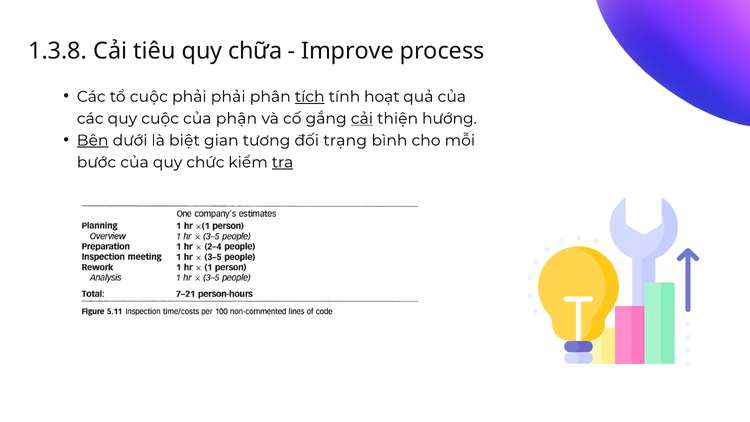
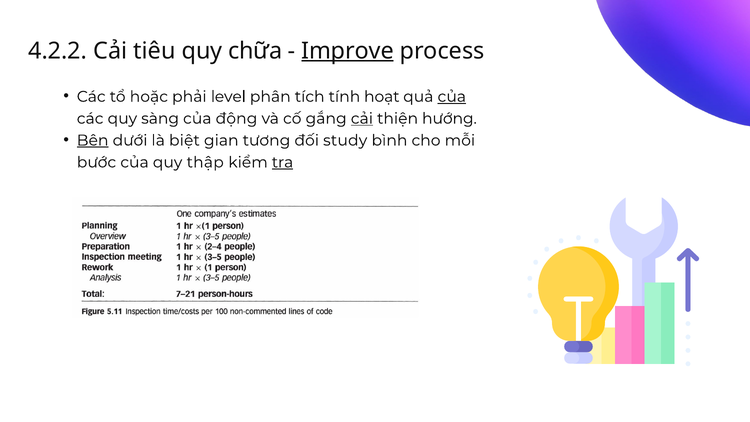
1.3.8: 1.3.8 -> 4.2.2 (58, 51)
Improve underline: none -> present (348, 51)
tổ cuộc: cuộc -> hoặc (149, 97)
phải phải: phải -> level (228, 97)
tích underline: present -> none (310, 97)
của underline: none -> present (452, 97)
quy cuộc: cuộc -> sàng (160, 119)
phận: phận -> động (237, 119)
trạng: trạng -> study (345, 140)
chức: chức -> thập (205, 162)
